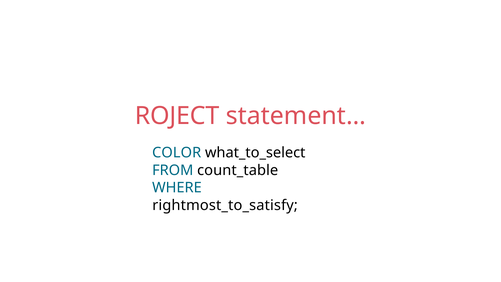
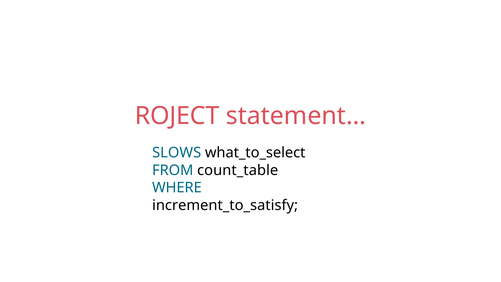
COLOR: COLOR -> SLOWS (177, 153)
rightmost_to_satisfy: rightmost_to_satisfy -> increment_to_satisfy (225, 205)
